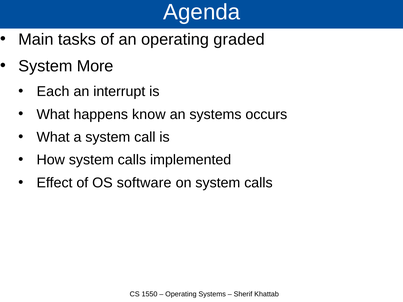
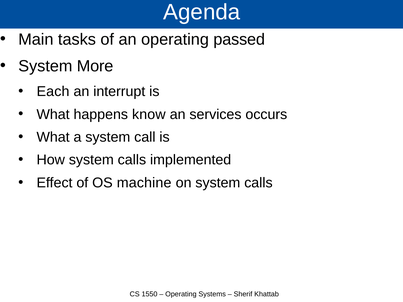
graded: graded -> passed (239, 39)
an systems: systems -> services (215, 114)
software: software -> machine (144, 183)
